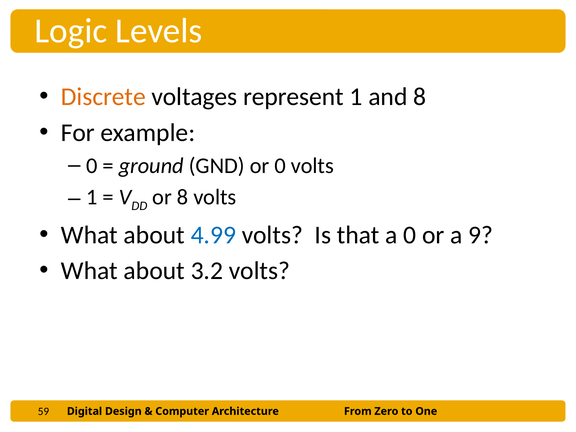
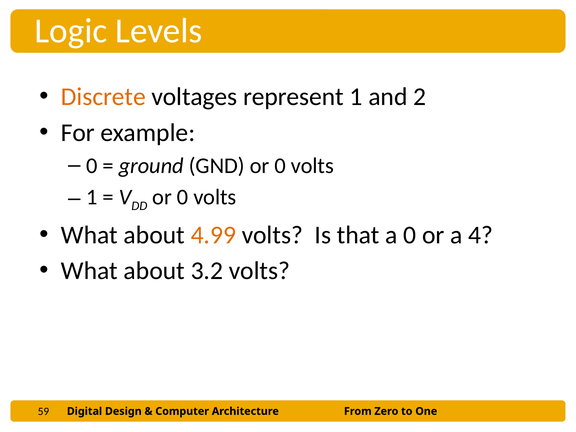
and 8: 8 -> 2 (420, 97)
8: 8 -> 0 (183, 197)
4.99 colour: blue -> orange (213, 235)
9: 9 -> 4 (481, 235)
